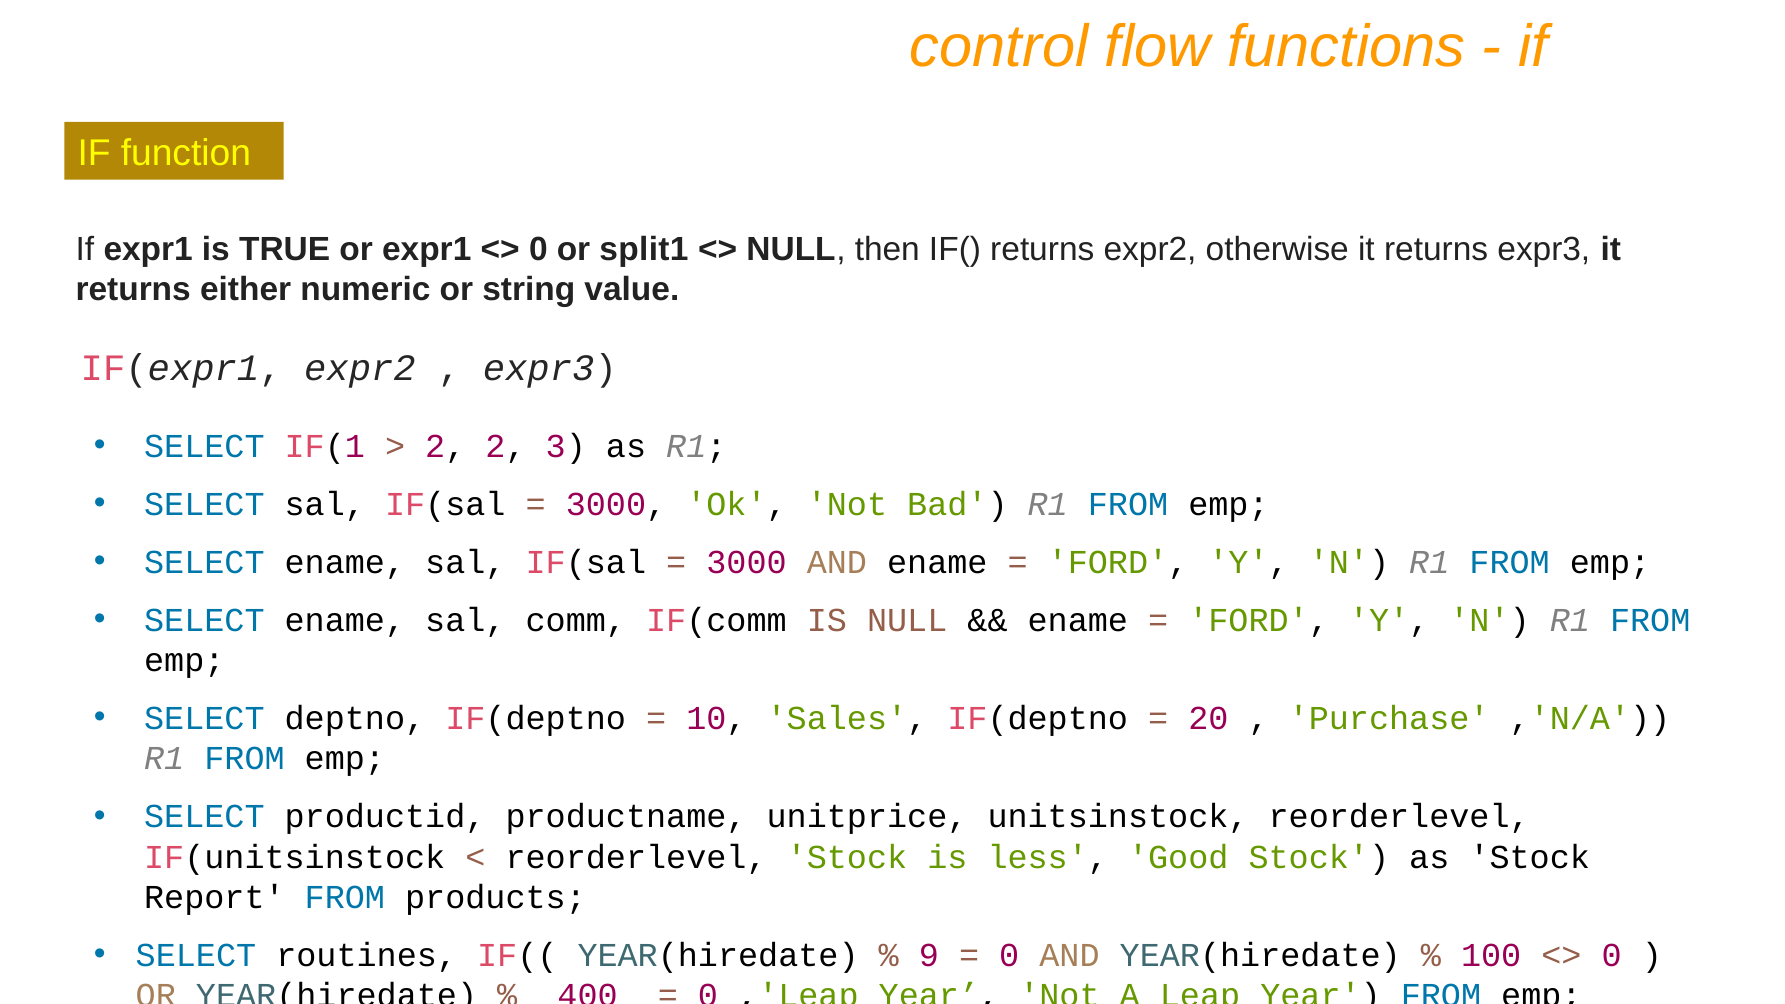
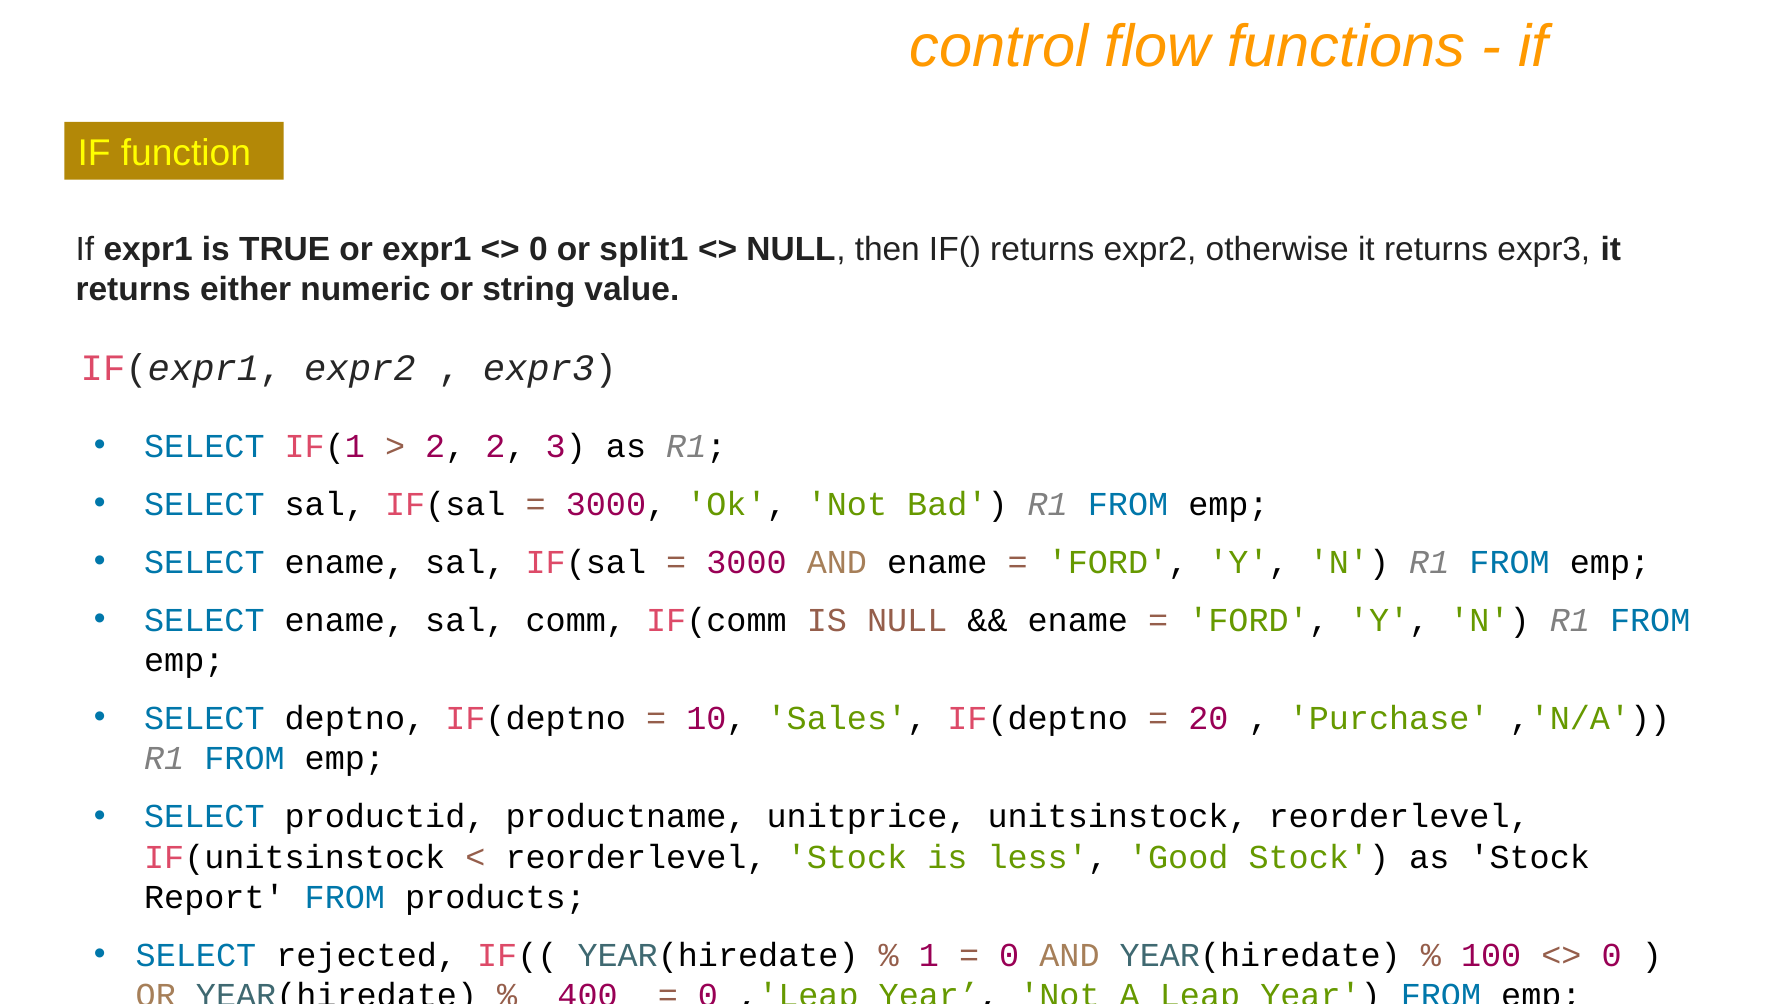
routines: routines -> rejected (367, 955)
9: 9 -> 1 (929, 955)
